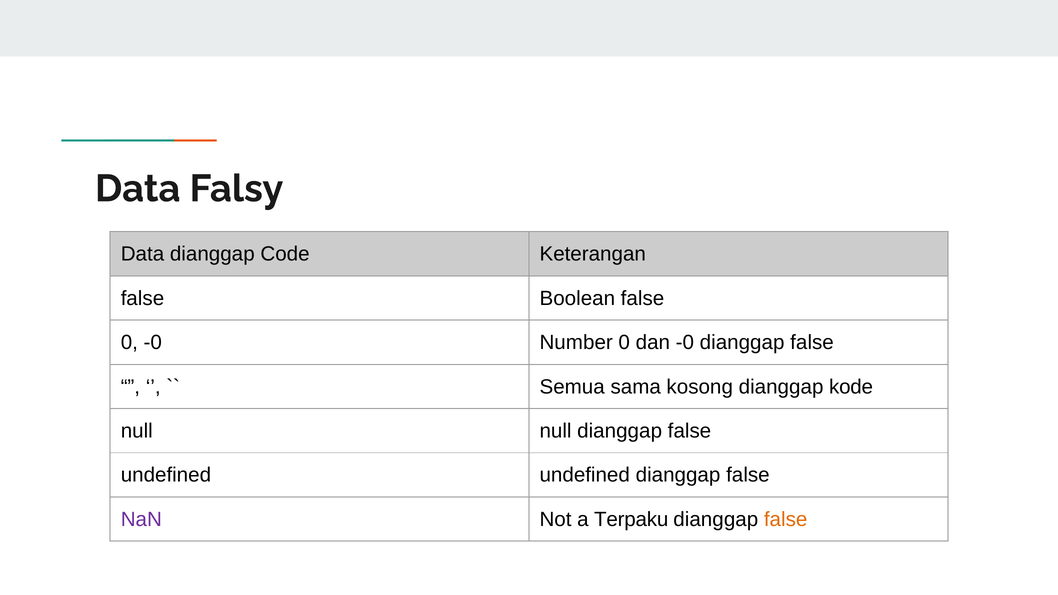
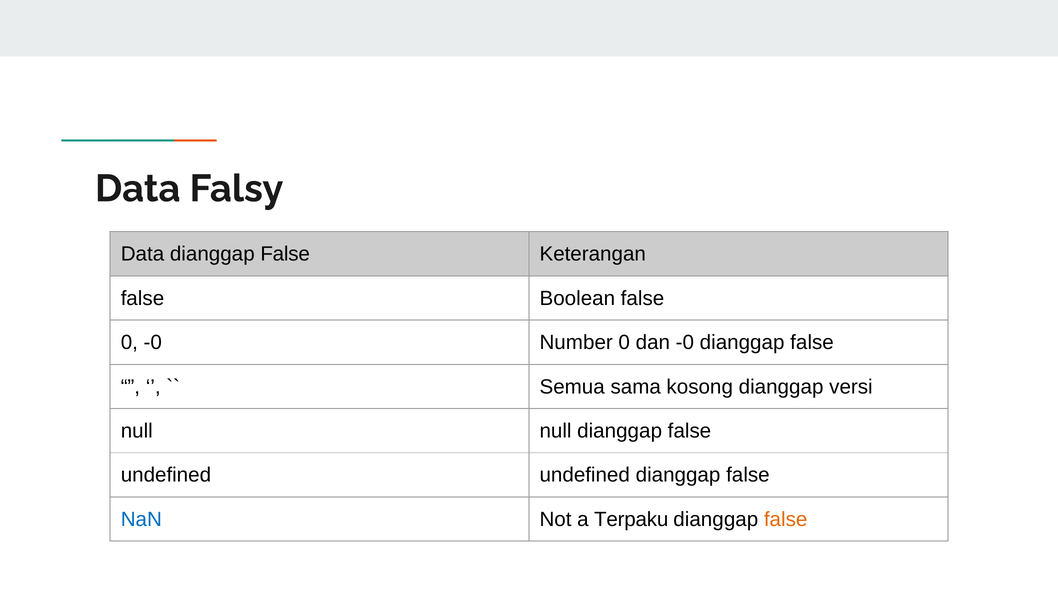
Data dianggap Code: Code -> False (285, 254)
kode: kode -> versi (851, 387)
NaN colour: purple -> blue (141, 520)
